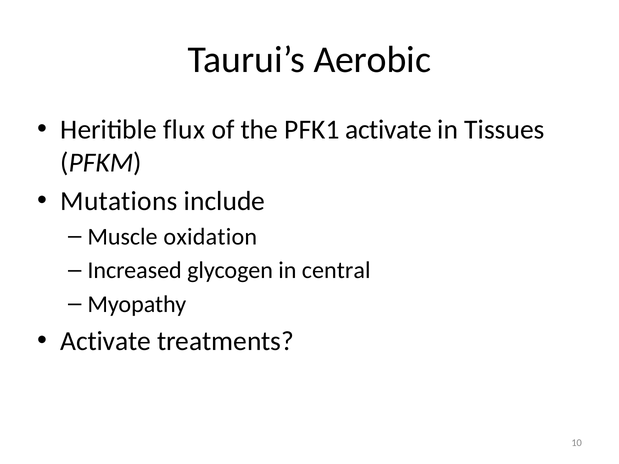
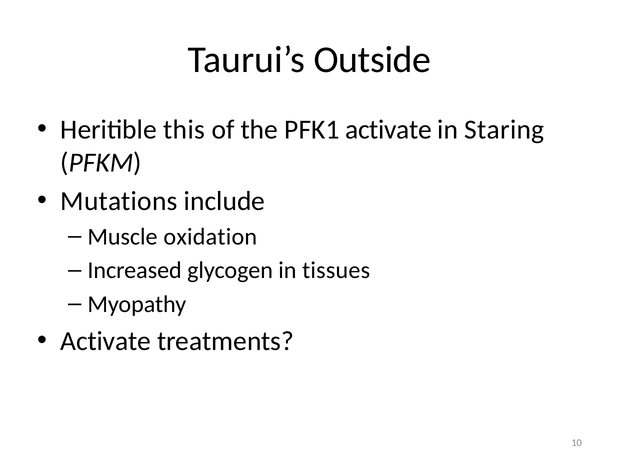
Aerobic: Aerobic -> Outside (372, 60)
flux: flux -> this (184, 130)
Tissues: Tissues -> Staring (504, 130)
central: central -> tissues (336, 271)
